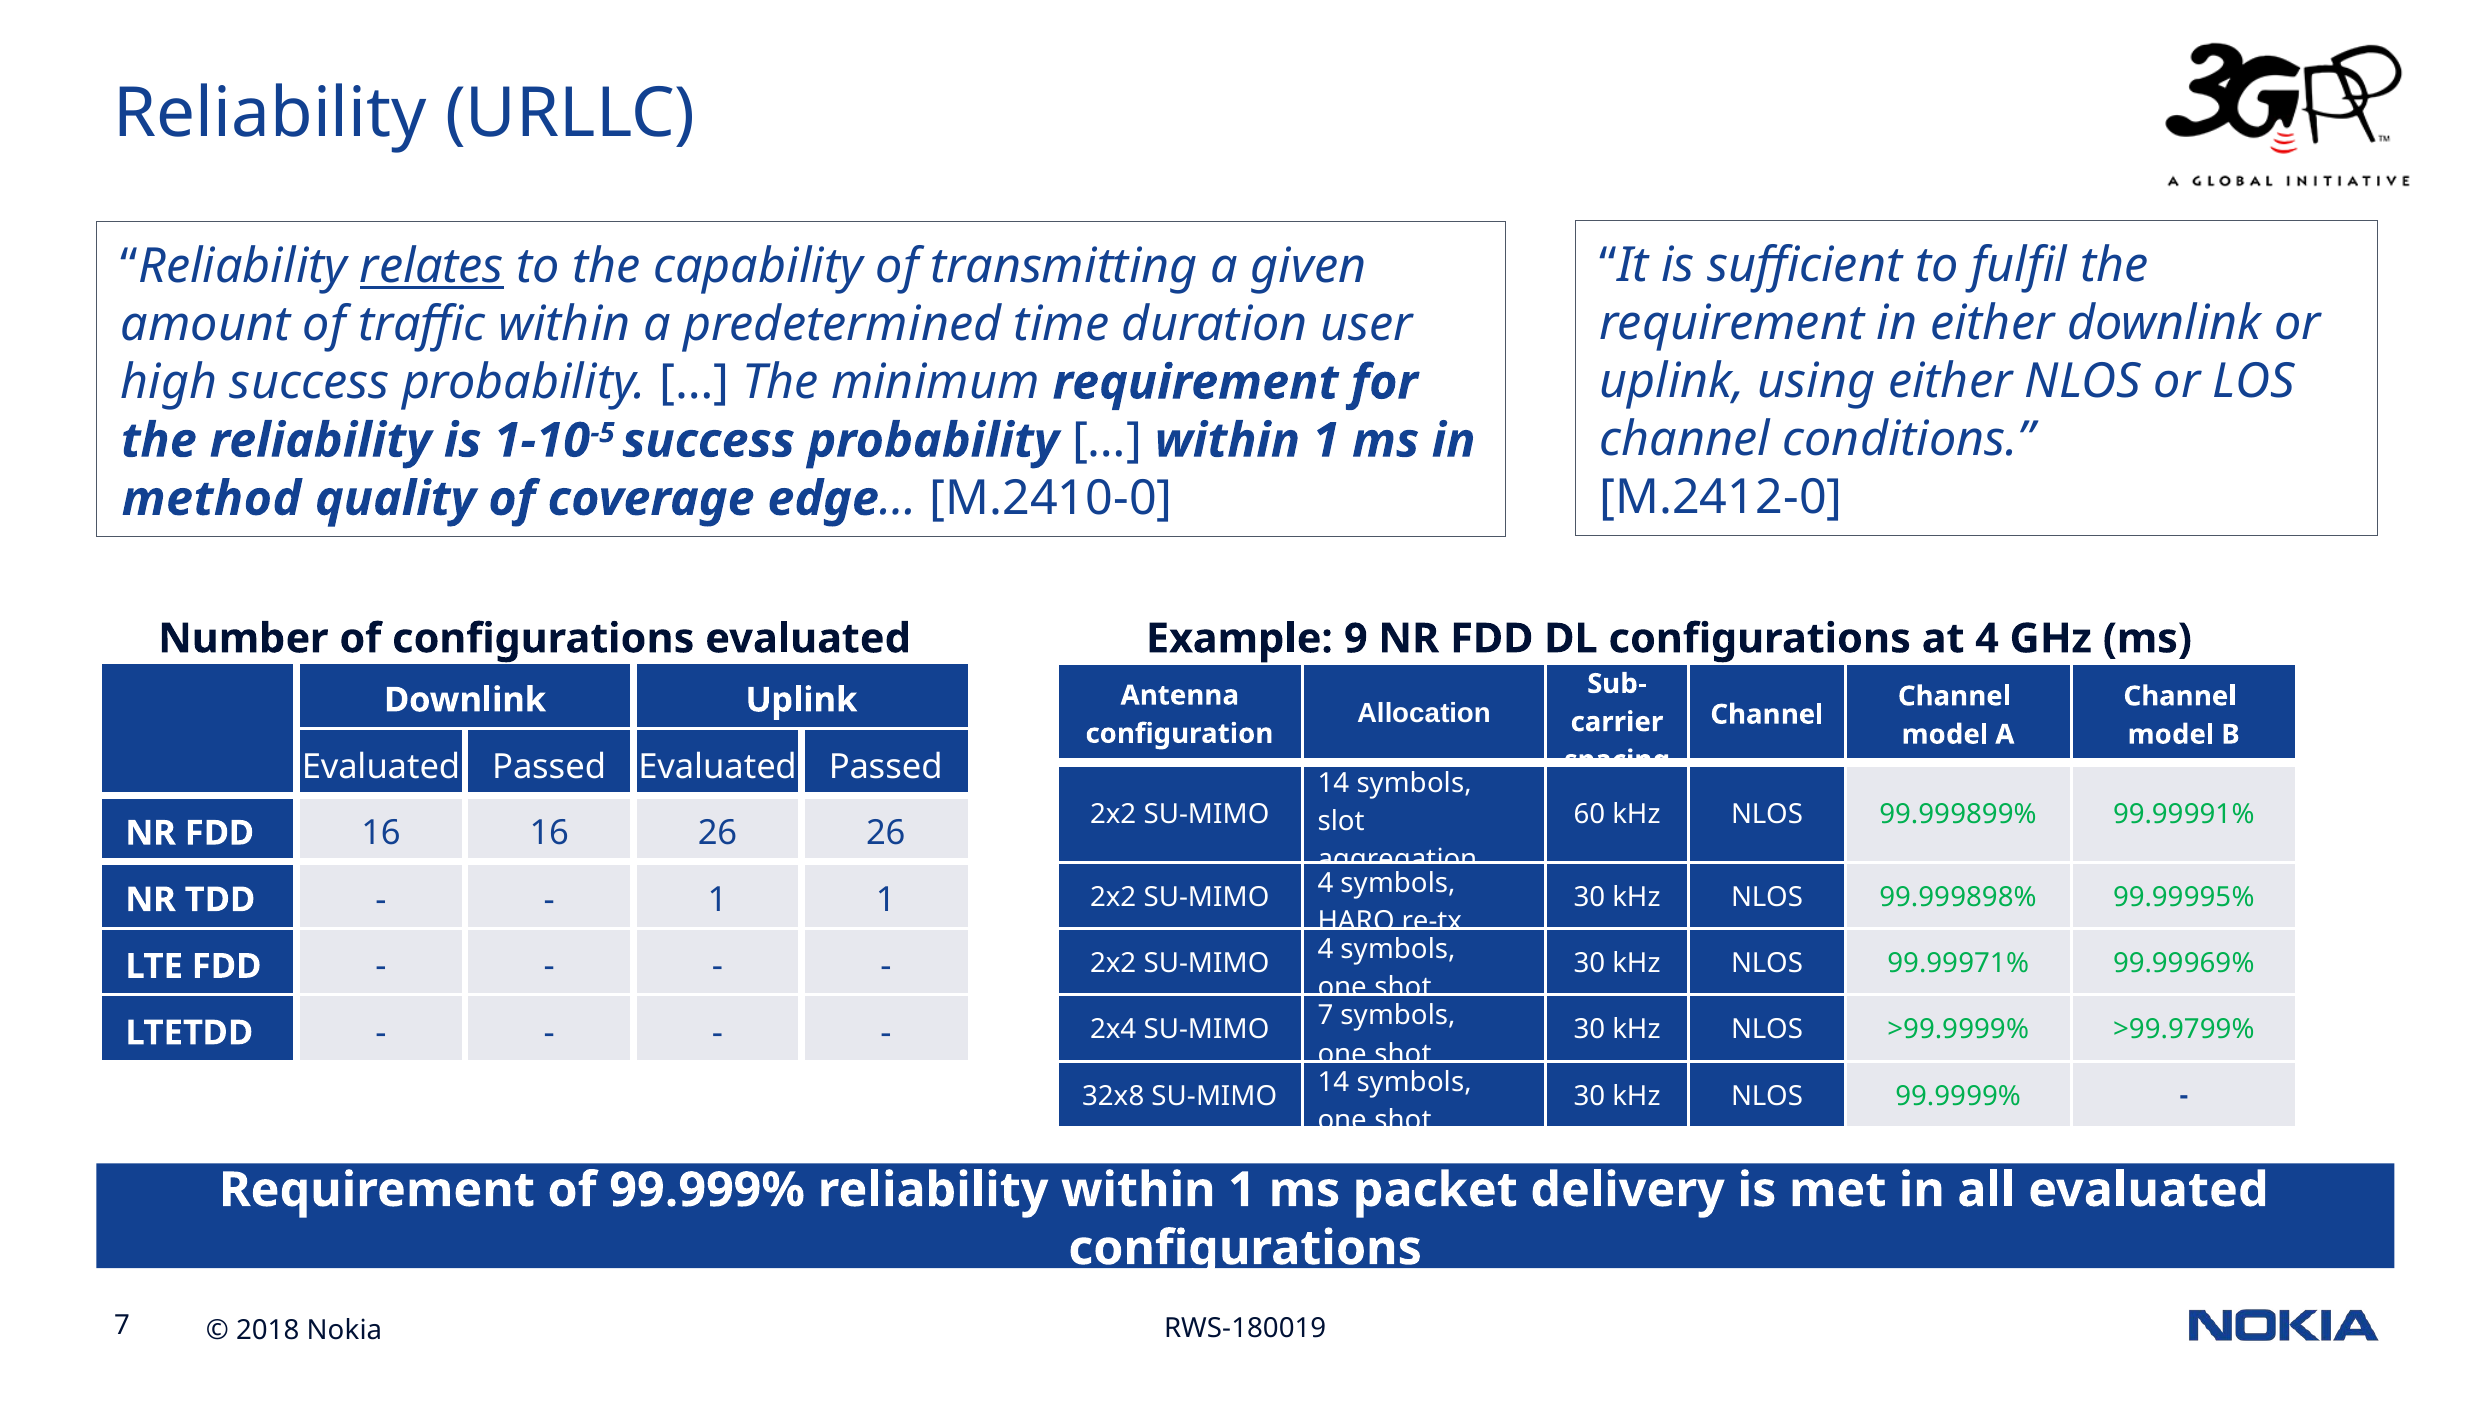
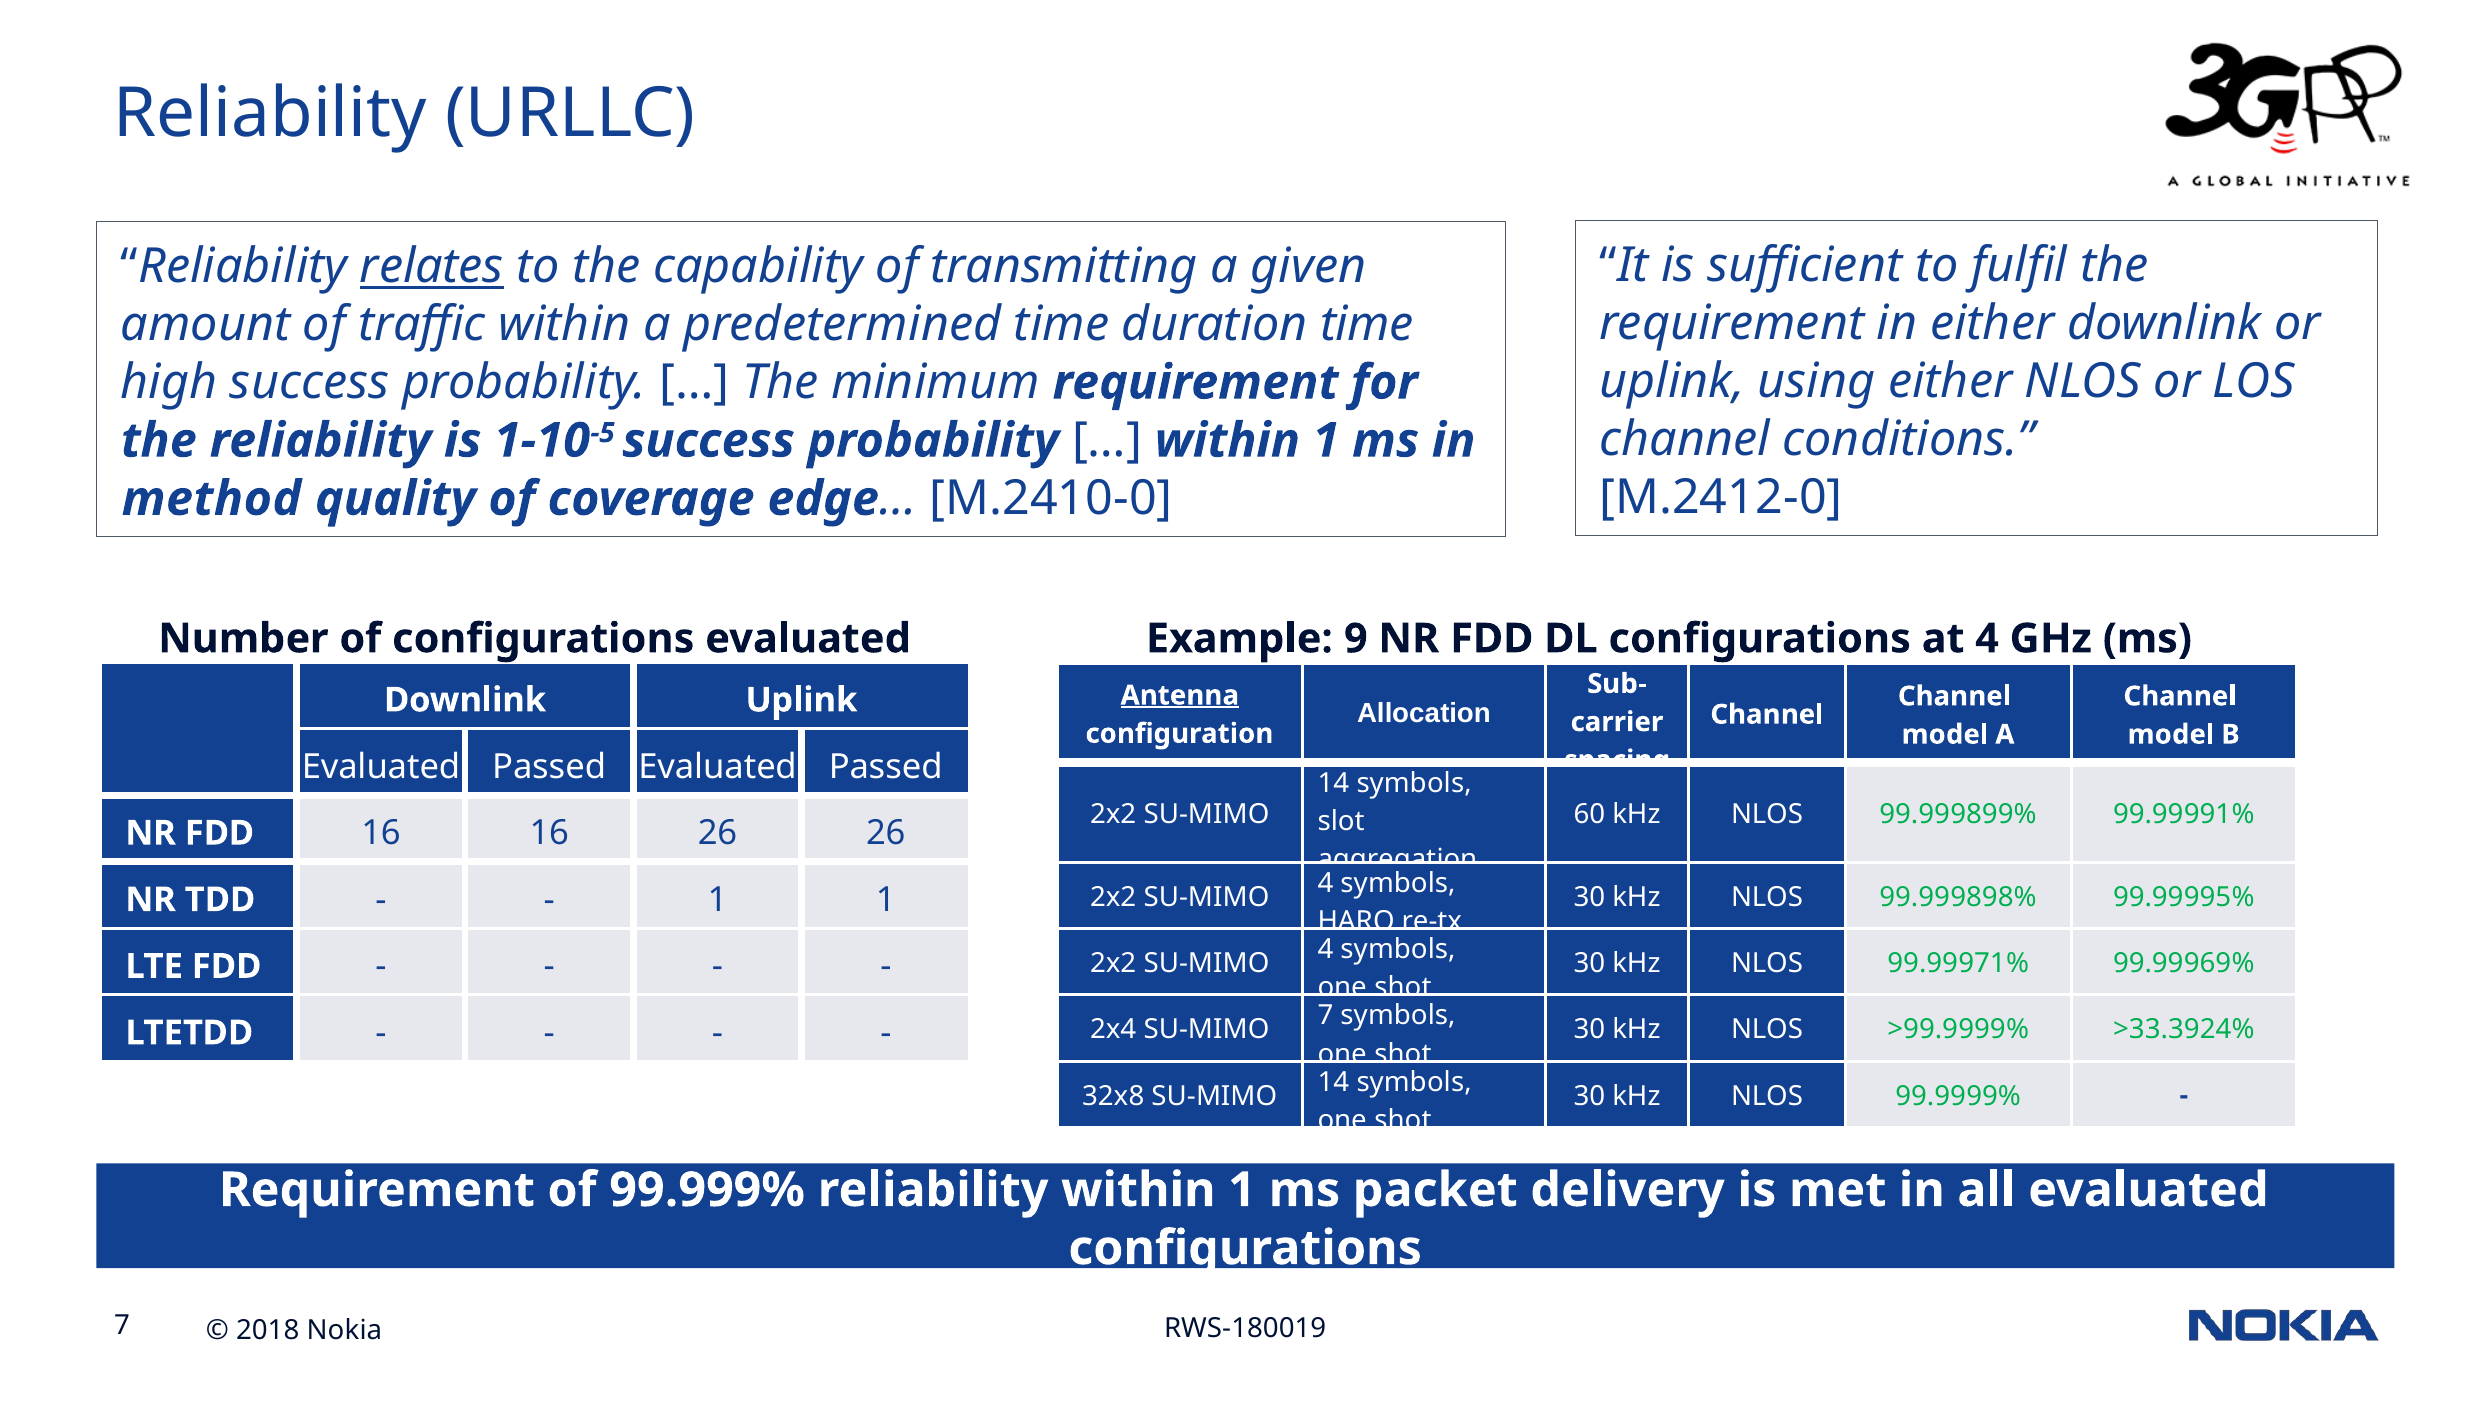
duration user: user -> time (1367, 325)
Antenna underline: none -> present (1180, 696)
>99.9799%: >99.9799% -> >33.3924% (2184, 1030)
